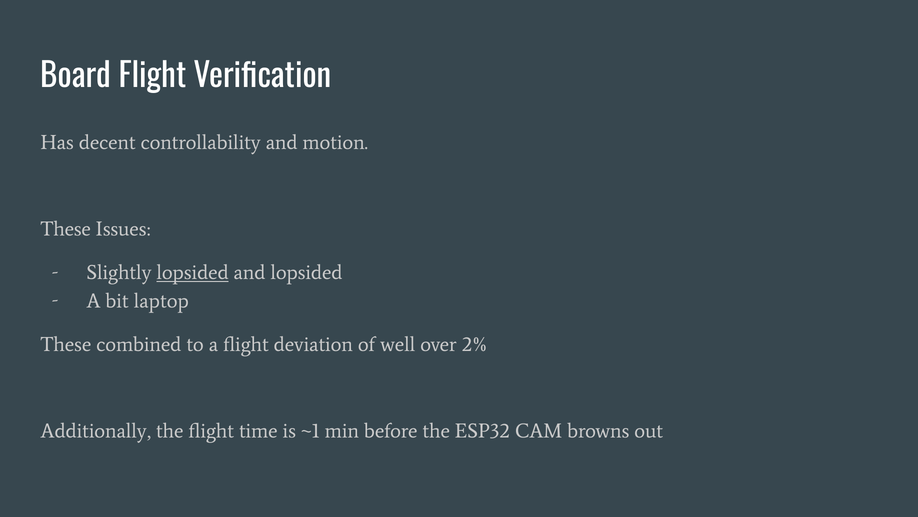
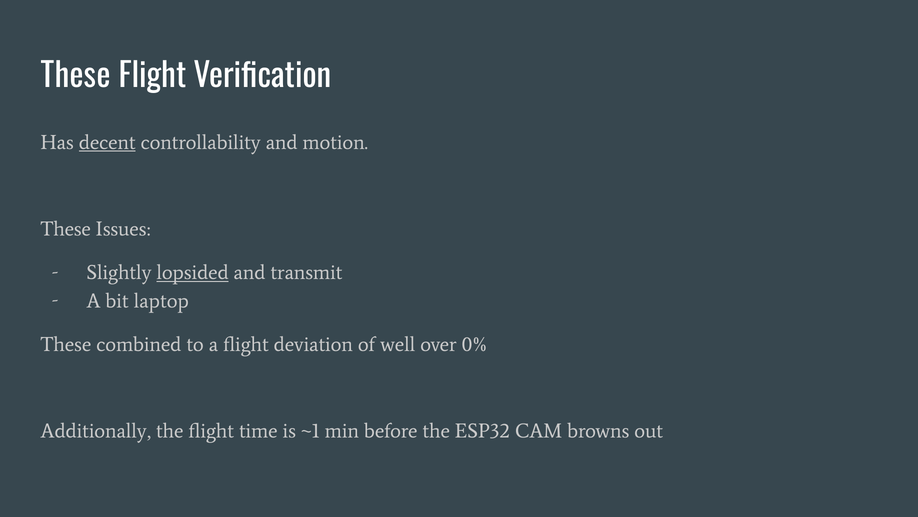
Board: Board -> These (76, 76)
decent underline: none -> present (107, 142)
and lopsided: lopsided -> transmit (306, 272)
2%: 2% -> 0% (475, 344)
